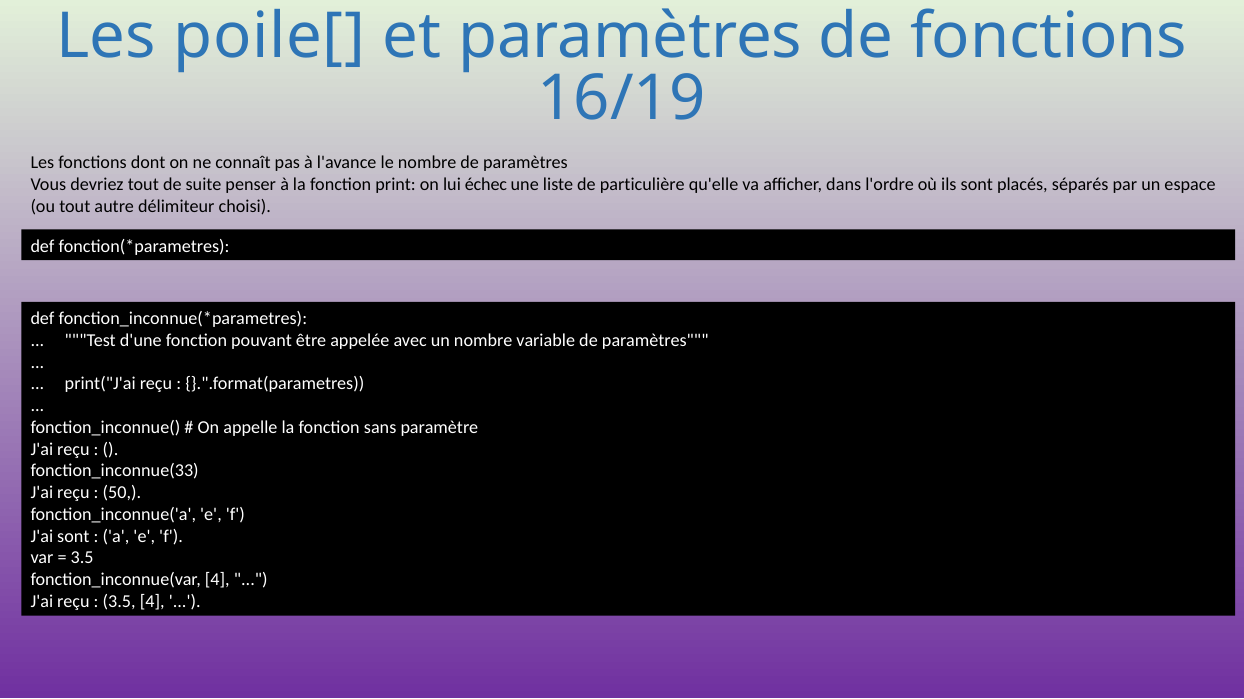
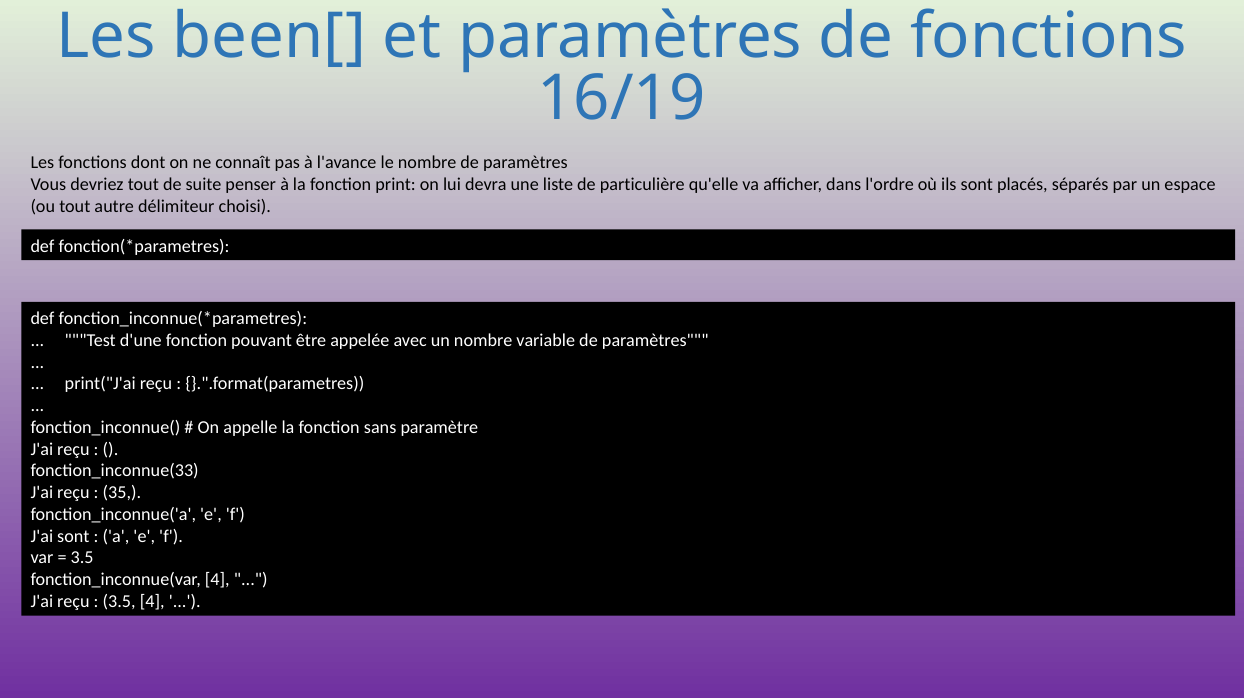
poile[: poile[ -> been[ (269, 37)
échec: échec -> devra (486, 184)
50: 50 -> 35 (122, 493)
